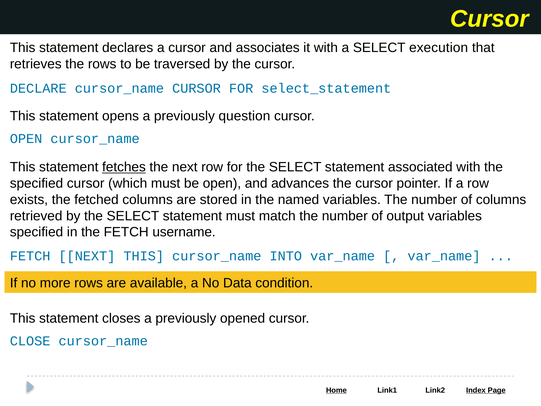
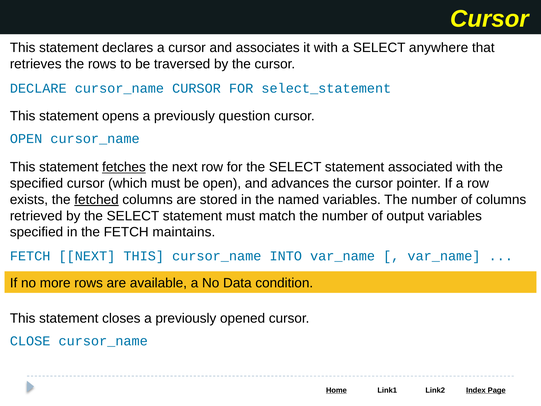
execution: execution -> anywhere (439, 48)
fetched underline: none -> present (96, 200)
username: username -> maintains (184, 232)
